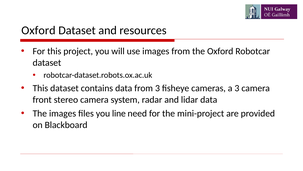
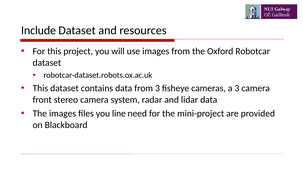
Oxford: Oxford -> Include (39, 30)
